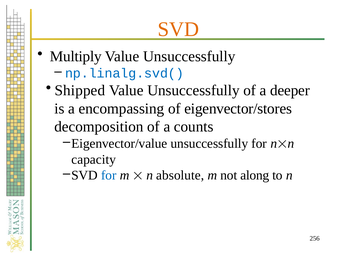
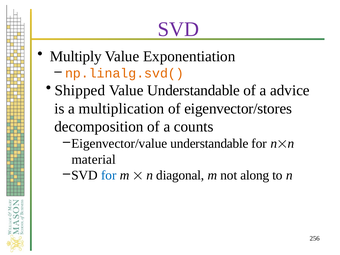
SVD colour: orange -> purple (178, 29)
Unsuccessfully: Unsuccessfully -> Exponentiation (189, 56)
np.linalg.svd( colour: blue -> orange (124, 73)
Unsuccessfully: Unsuccessfully -> Understandable (194, 90)
deeper: deeper -> advice (290, 90)
encompassing: encompassing -> multiplication (121, 109)
Eigenvector/value unsuccessfully: unsuccessfully -> understandable (209, 144)
capacity: capacity -> material (94, 159)
absolute: absolute -> diagonal (180, 175)
